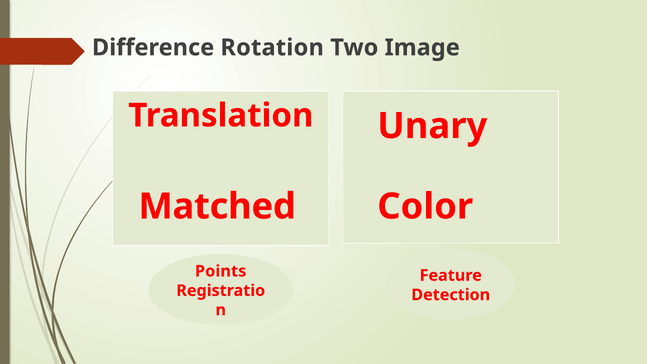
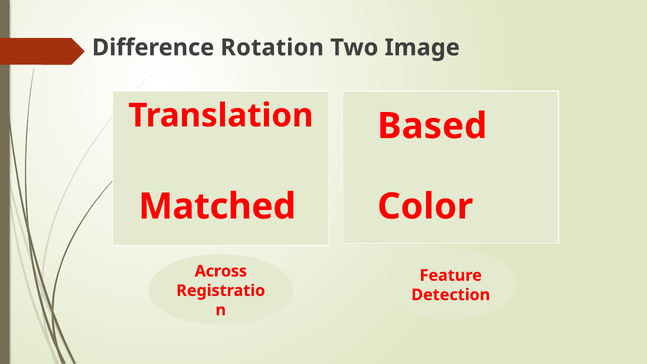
Unary: Unary -> Based (432, 126)
Points: Points -> Across (221, 271)
